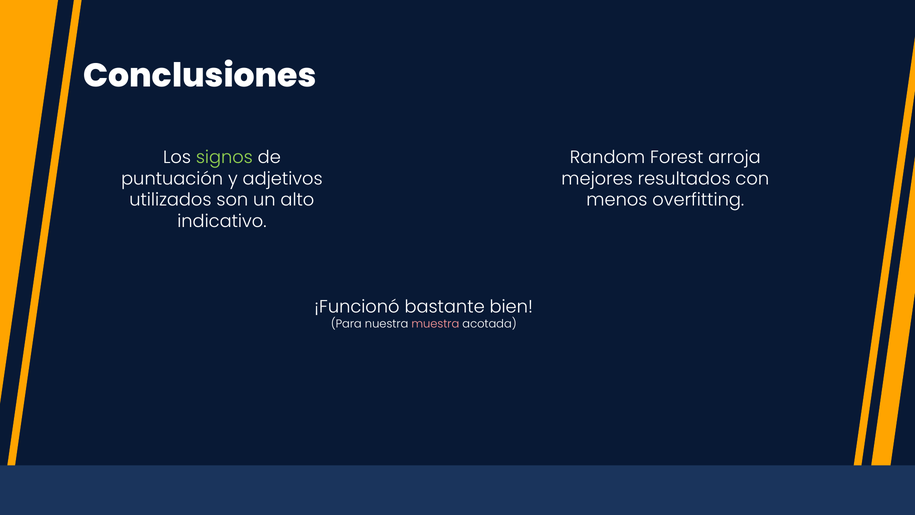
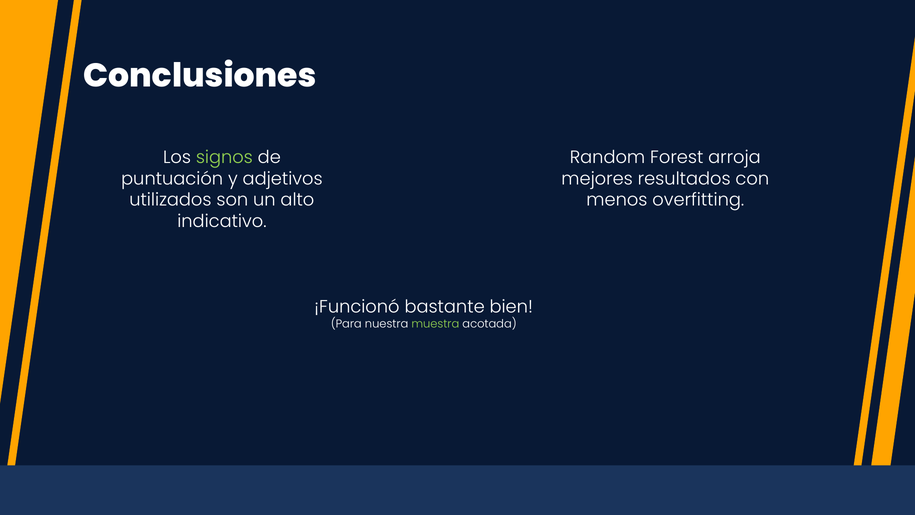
muestra colour: pink -> light green (435, 324)
